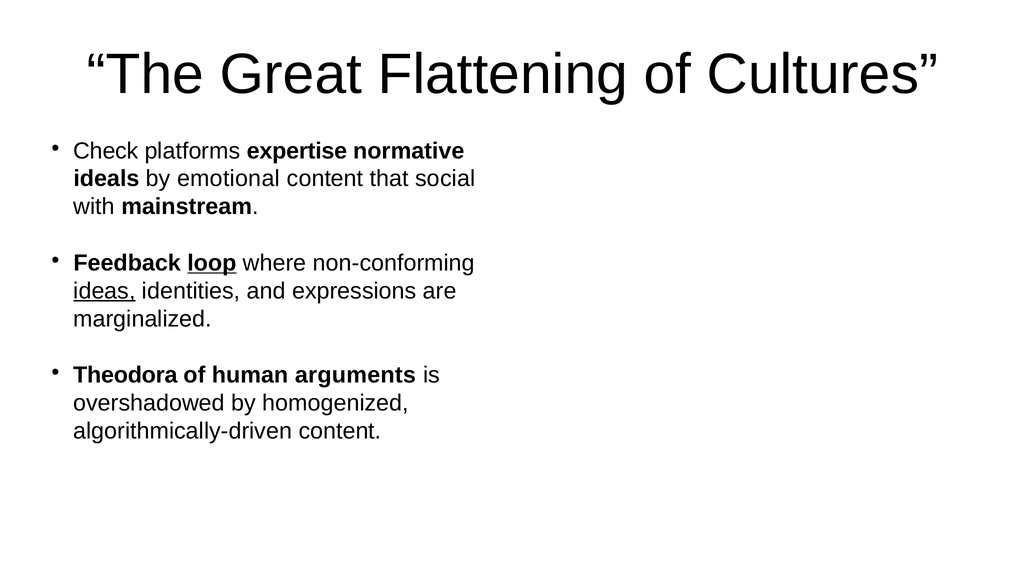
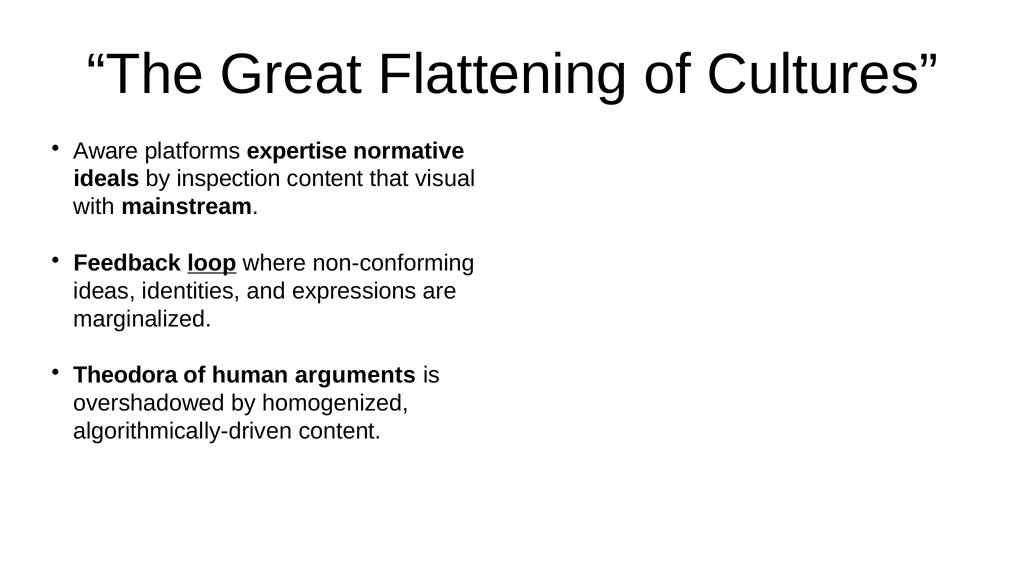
Check: Check -> Aware (106, 151)
emotional: emotional -> inspection (229, 179)
social: social -> visual (445, 179)
ideas underline: present -> none (104, 291)
